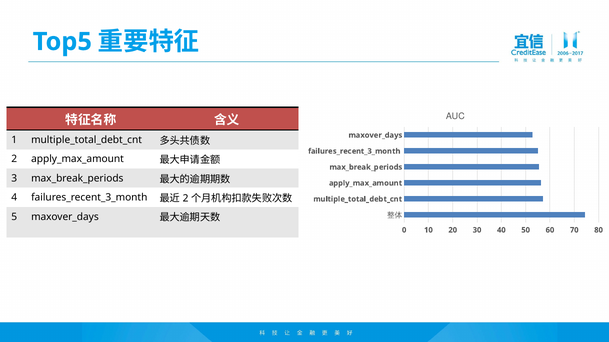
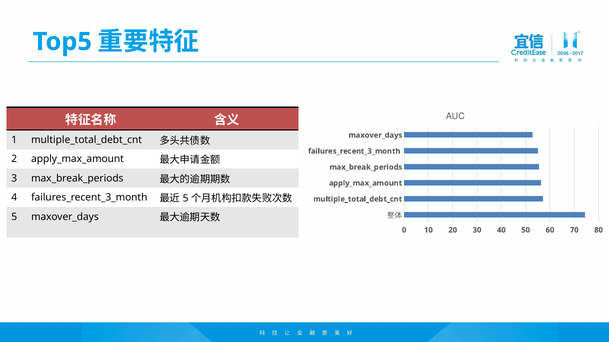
2: 2 -> 5 (186, 199)
